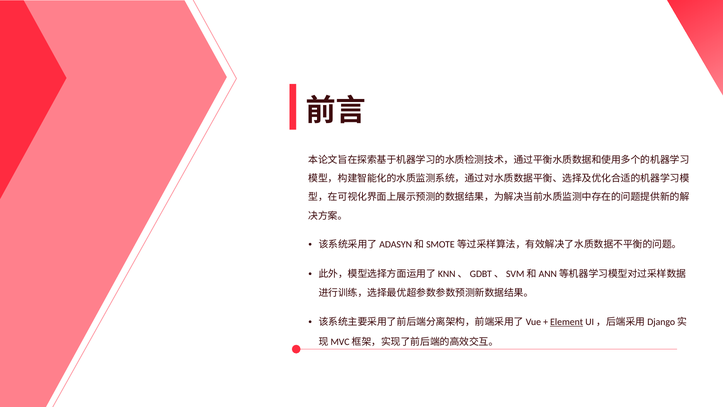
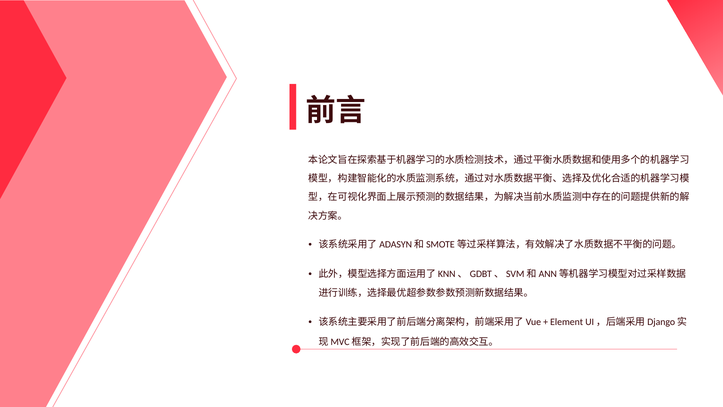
Element underline: present -> none (567, 322)
